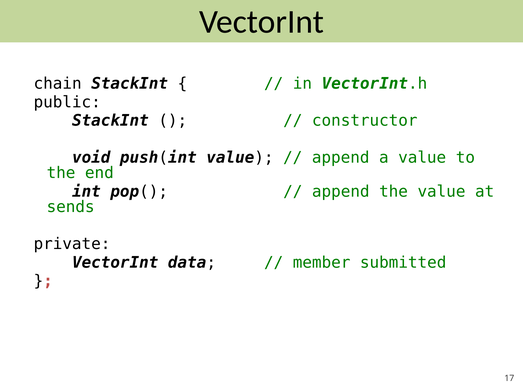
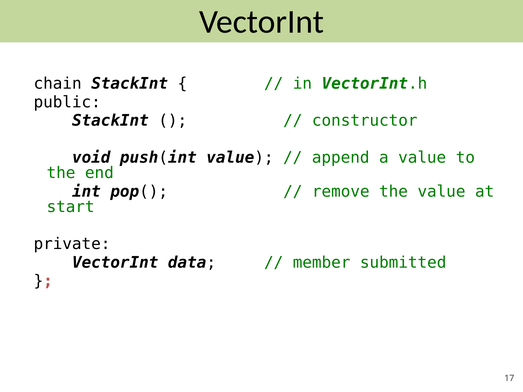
append: append -> remove (341, 192)
sends: sends -> start (71, 207)
